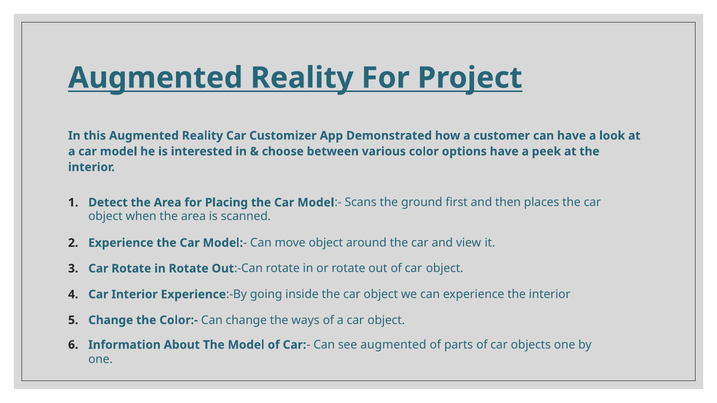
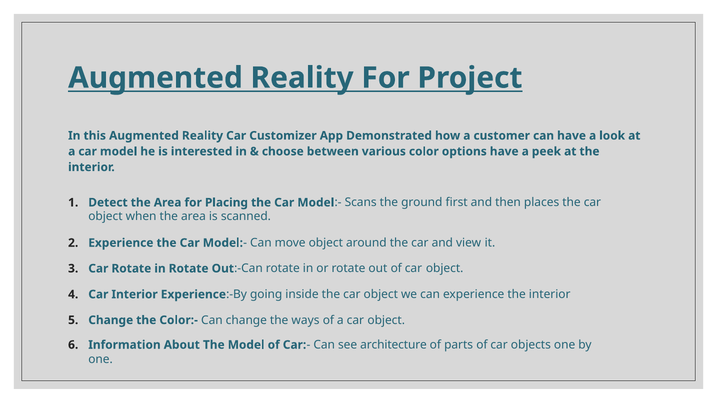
see augmented: augmented -> architecture (394, 345)
